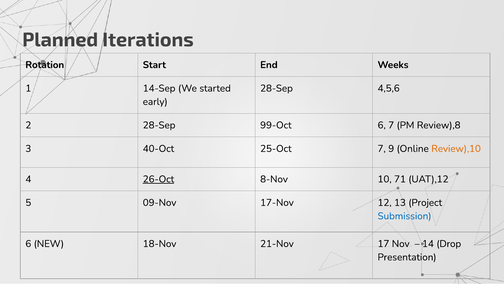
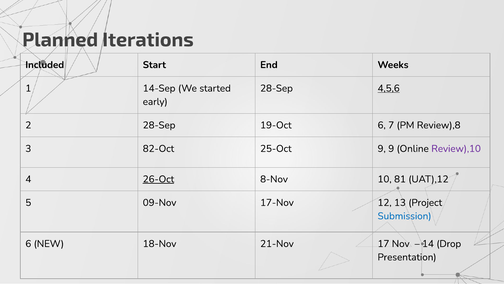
Rotation: Rotation -> Included (45, 65)
4,5,6 underline: none -> present (389, 88)
99-Oct: 99-Oct -> 19-Oct (276, 125)
40-Oct: 40-Oct -> 82-Oct (158, 148)
25-Oct 7: 7 -> 9 (382, 148)
Review),10 colour: orange -> purple (456, 148)
71: 71 -> 81 (400, 179)
